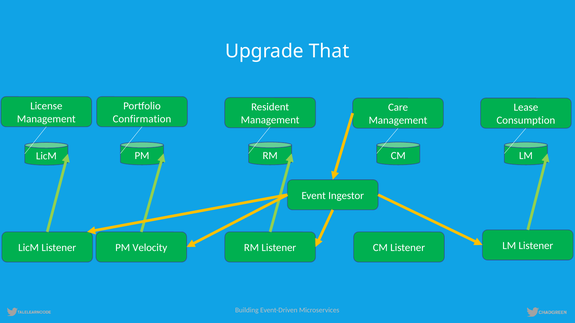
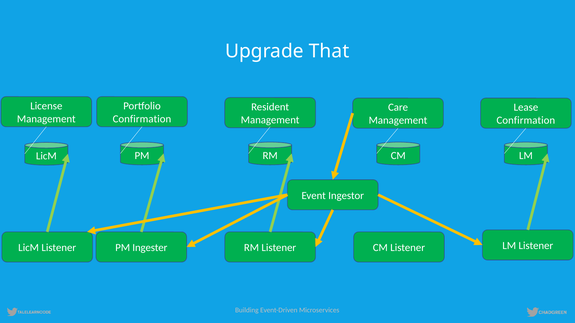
Consumption: Consumption -> Confirmation (526, 121)
Velocity: Velocity -> Ingester (150, 248)
